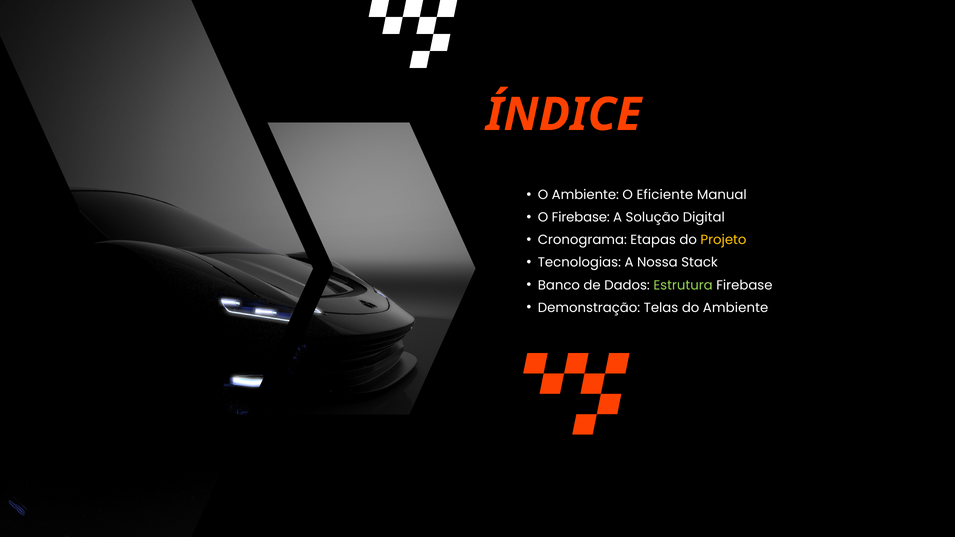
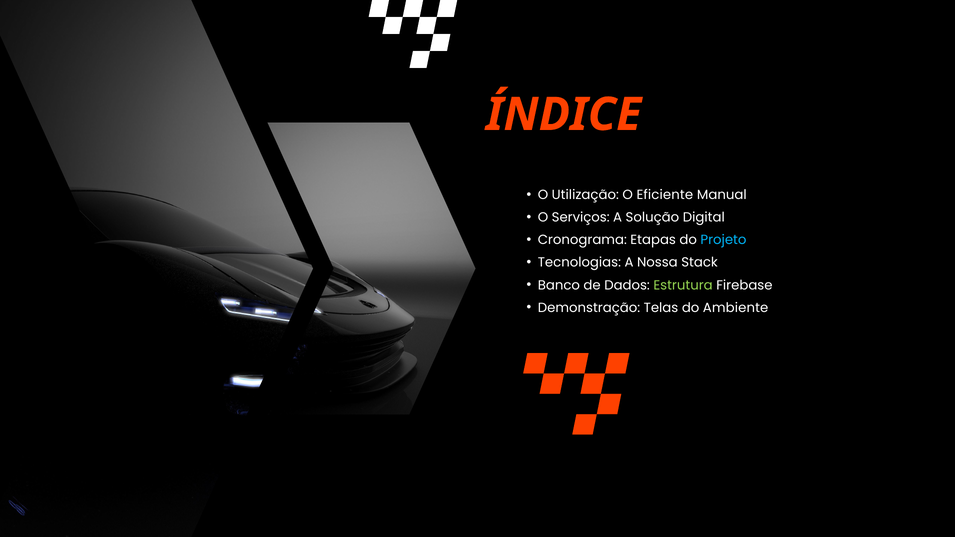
O Ambiente: Ambiente -> Utilização (585, 195)
O Firebase: Firebase -> Serviços (581, 218)
Projeto colour: yellow -> light blue (723, 240)
